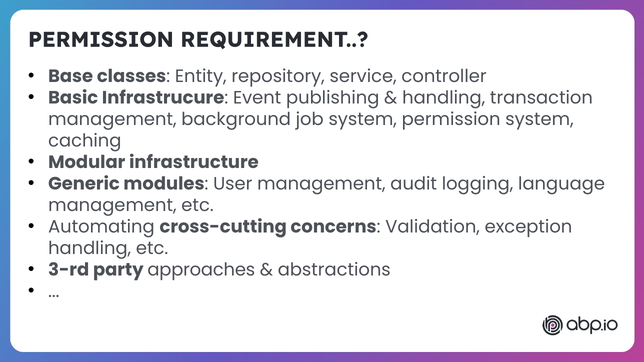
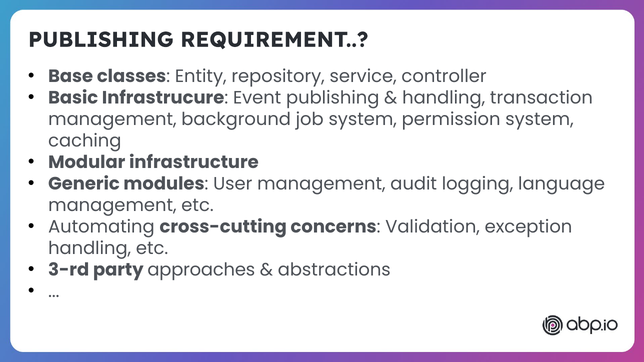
PERMISSION: PERMISSION -> PUBLISHING (101, 40)
